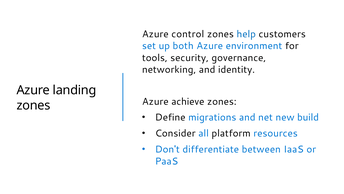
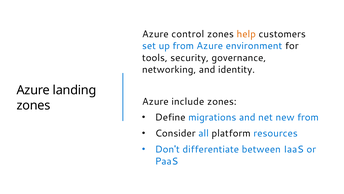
help colour: blue -> orange (246, 34)
up both: both -> from (183, 46)
achieve: achieve -> include (188, 101)
new build: build -> from (308, 117)
